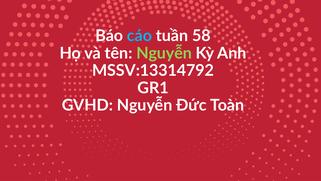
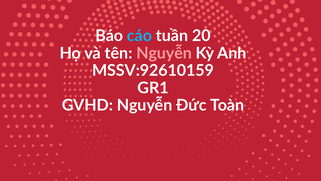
58: 58 -> 20 (201, 36)
Nguyễn colour: light green -> pink (164, 53)
MSSV:13314792: MSSV:13314792 -> MSSV:92610159 (153, 70)
